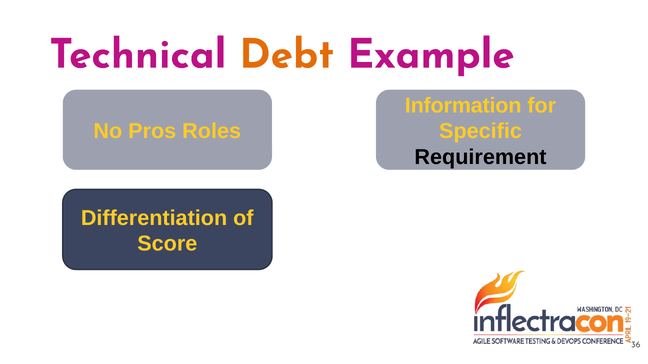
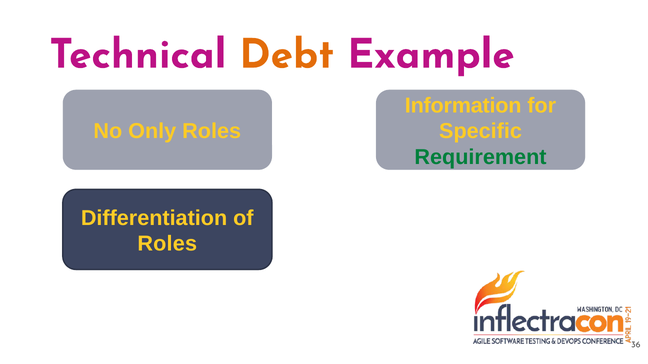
Pros: Pros -> Only (152, 131)
Requirement colour: black -> green (481, 157)
Score: Score -> Roles (167, 244)
